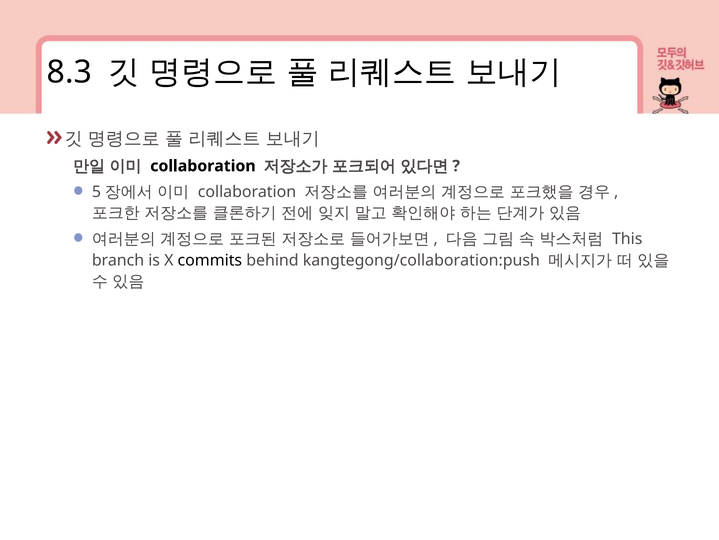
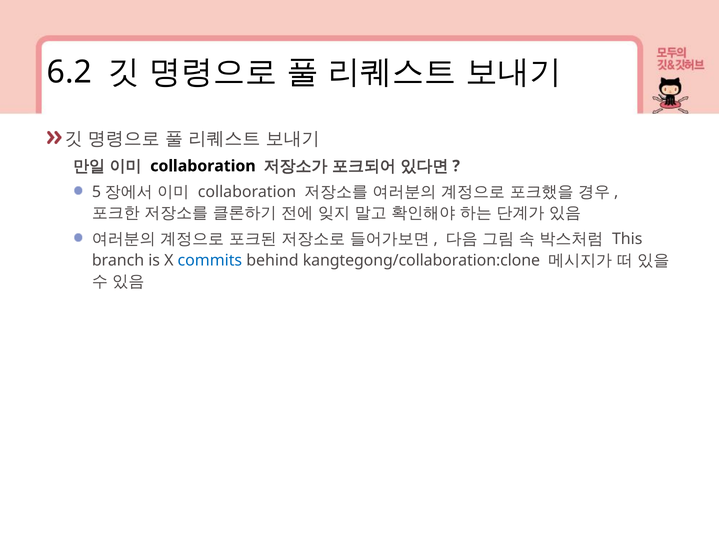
8.3: 8.3 -> 6.2 (69, 72)
commits colour: black -> blue (210, 260)
kangtegong/collaboration:push: kangtegong/collaboration:push -> kangtegong/collaboration:clone (421, 260)
